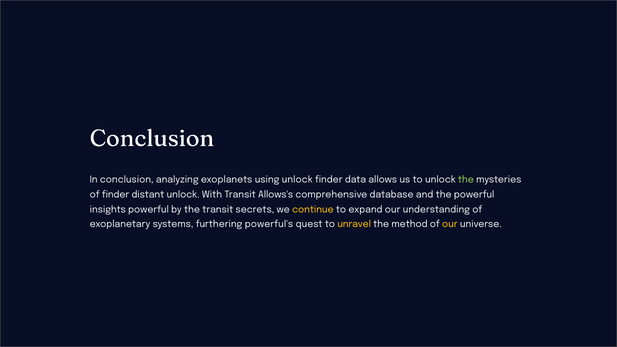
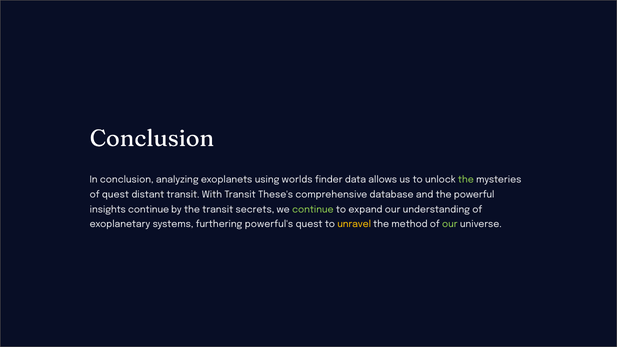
using unlock: unlock -> worlds (297, 179)
of finder: finder -> quest (115, 194)
distant unlock: unlock -> transit (183, 194)
Allows's: Allows's -> These's (276, 194)
insights powerful: powerful -> continue (149, 209)
continue colour: yellow -> light green (313, 209)
our colour: yellow -> light green (450, 224)
